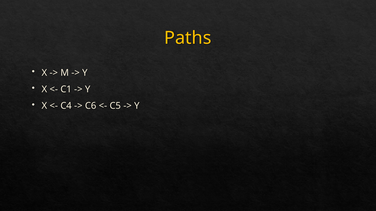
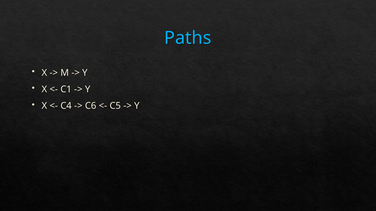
Paths colour: yellow -> light blue (188, 38)
